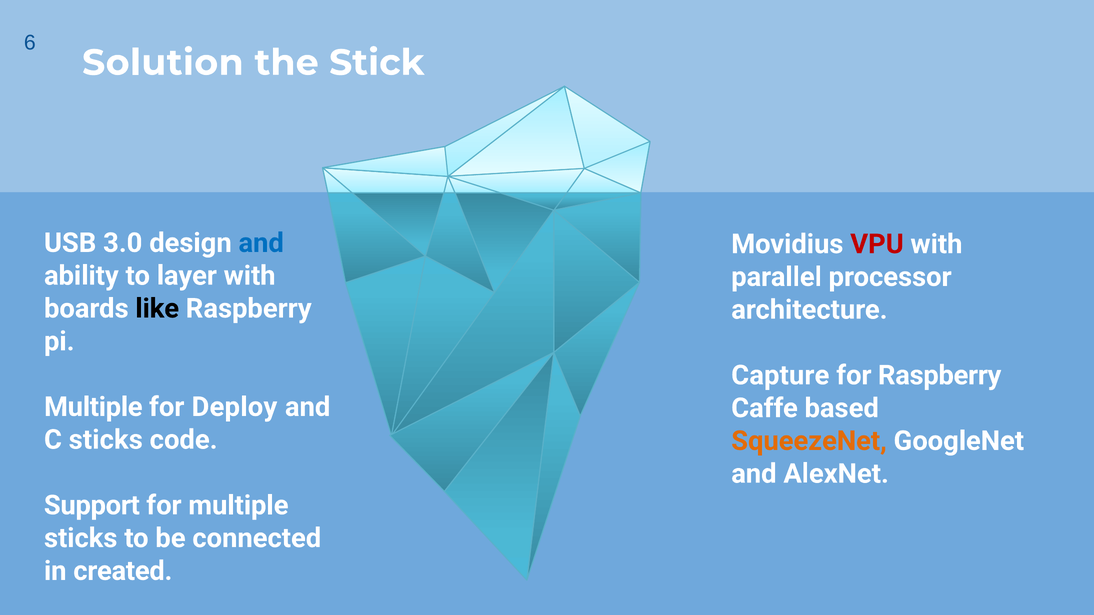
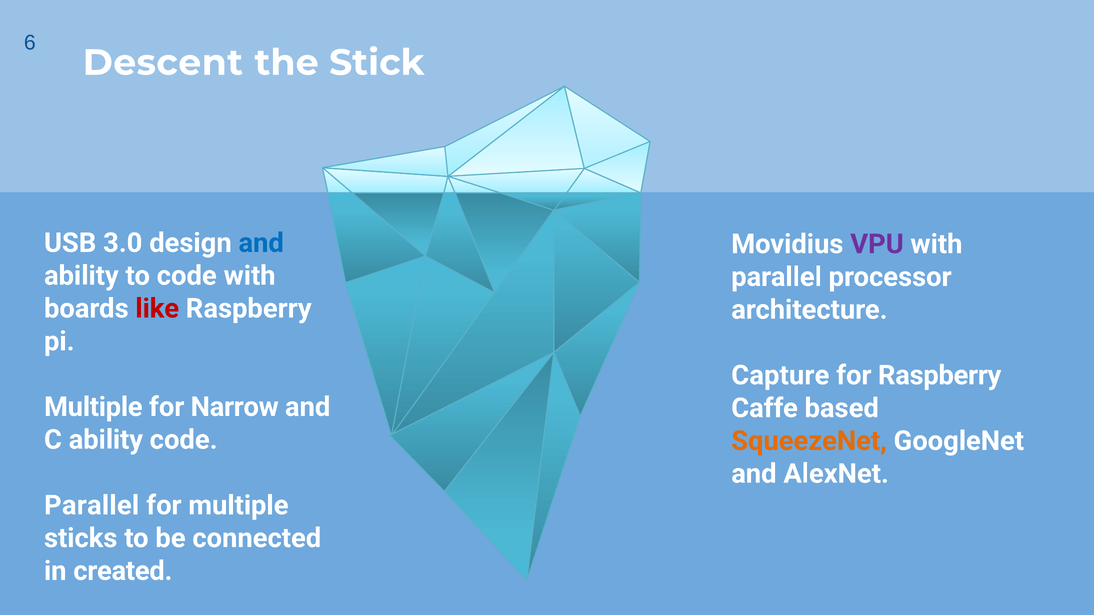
Solution: Solution -> Descent (163, 63)
VPU colour: red -> purple (877, 244)
to layer: layer -> code (187, 276)
like colour: black -> red (157, 309)
Deploy: Deploy -> Narrow (235, 407)
C sticks: sticks -> ability (106, 440)
Support: Support -> Parallel (92, 506)
